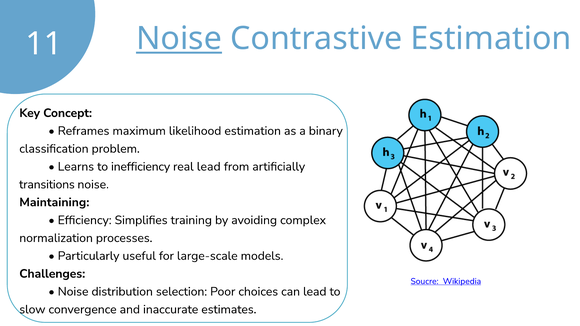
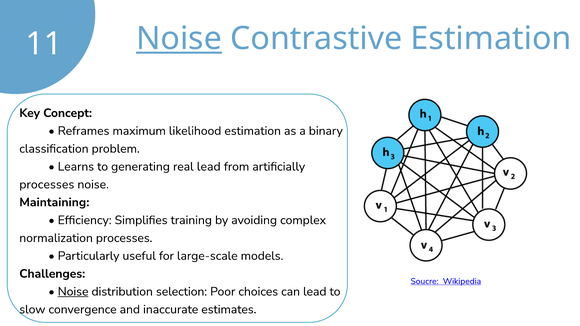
inefficiency: inefficiency -> generating (140, 167)
transitions: transitions -> processes (47, 185)
Noise underline: none -> present (73, 292)
